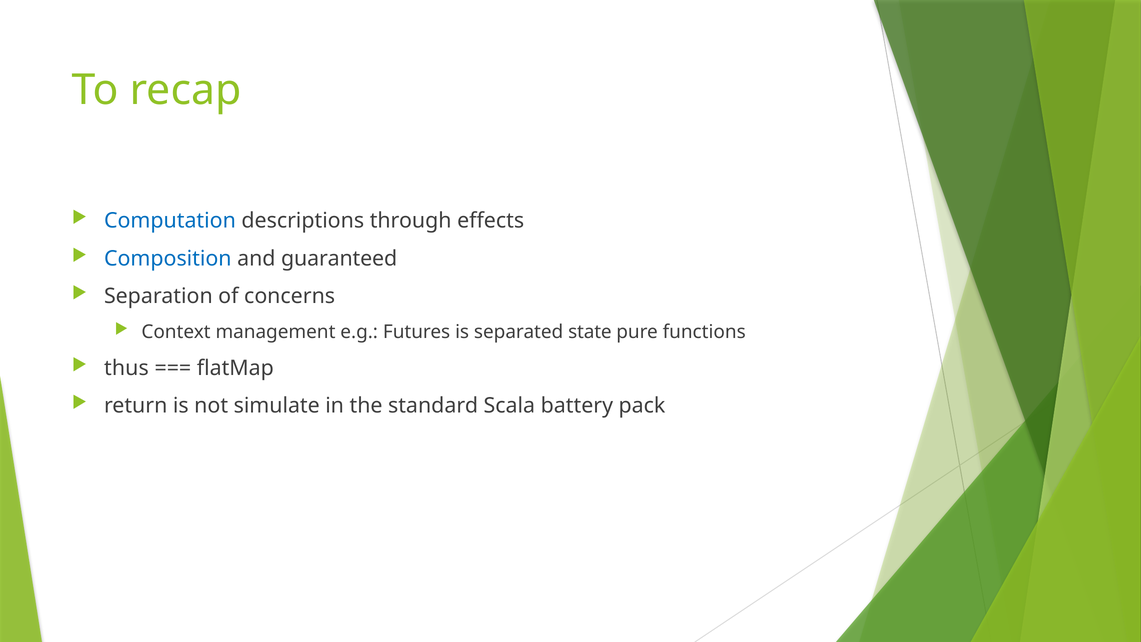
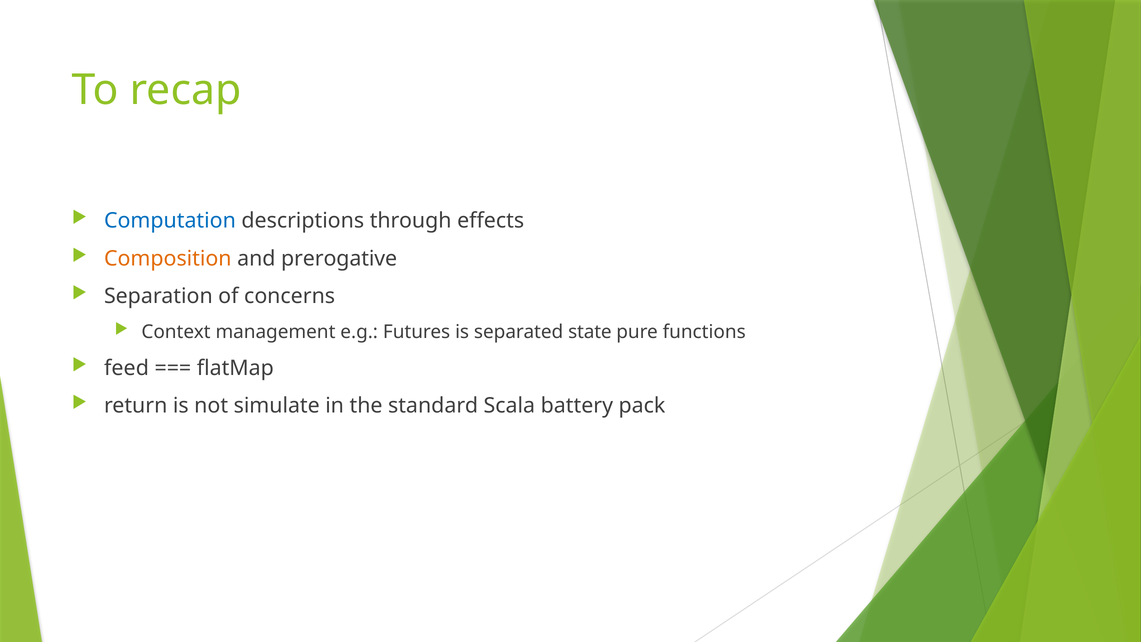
Composition colour: blue -> orange (168, 258)
guaranteed: guaranteed -> prerogative (339, 258)
thus: thus -> feed (126, 368)
